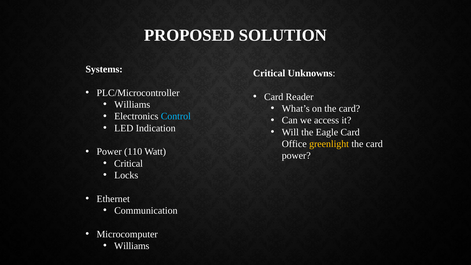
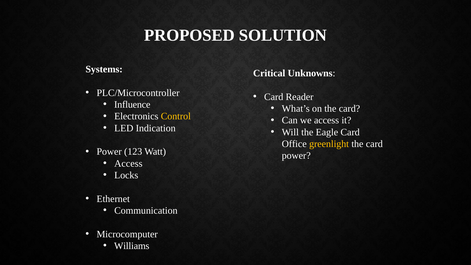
Williams: Williams -> Influence (132, 105)
Control colour: light blue -> yellow (176, 116)
110: 110 -> 123 (133, 152)
Critical: Critical -> Access (128, 163)
